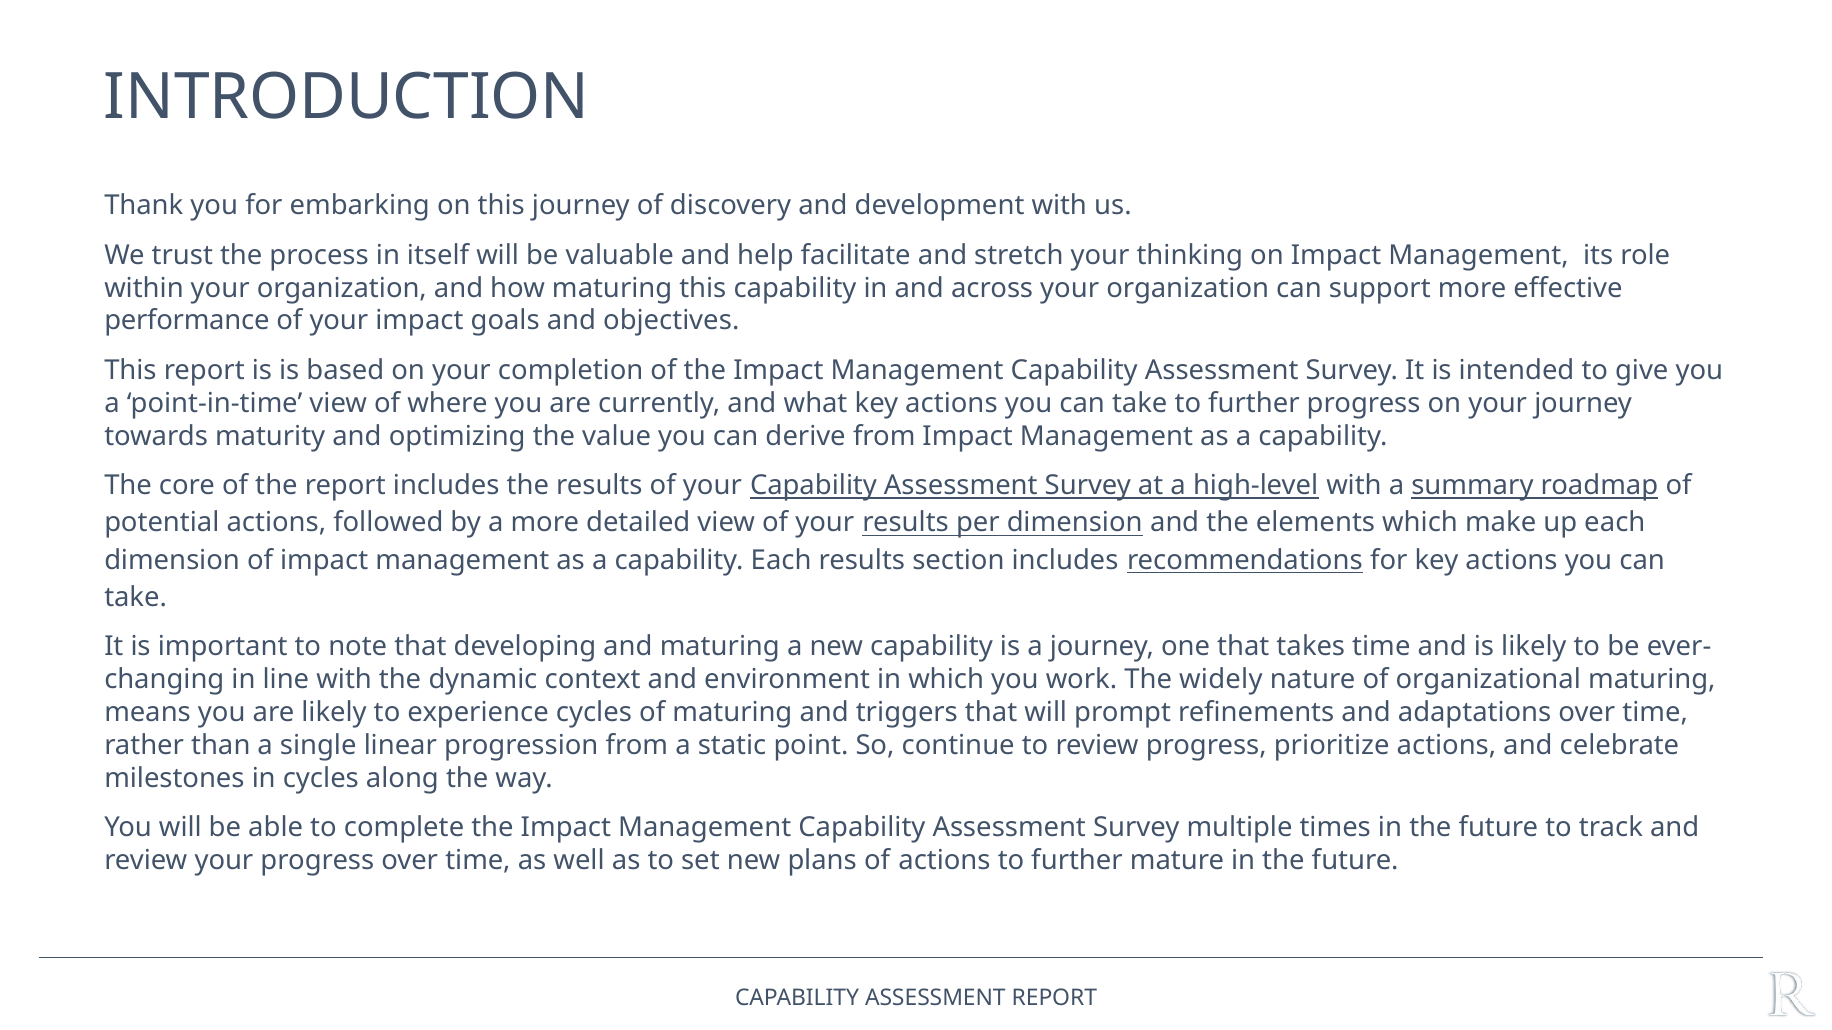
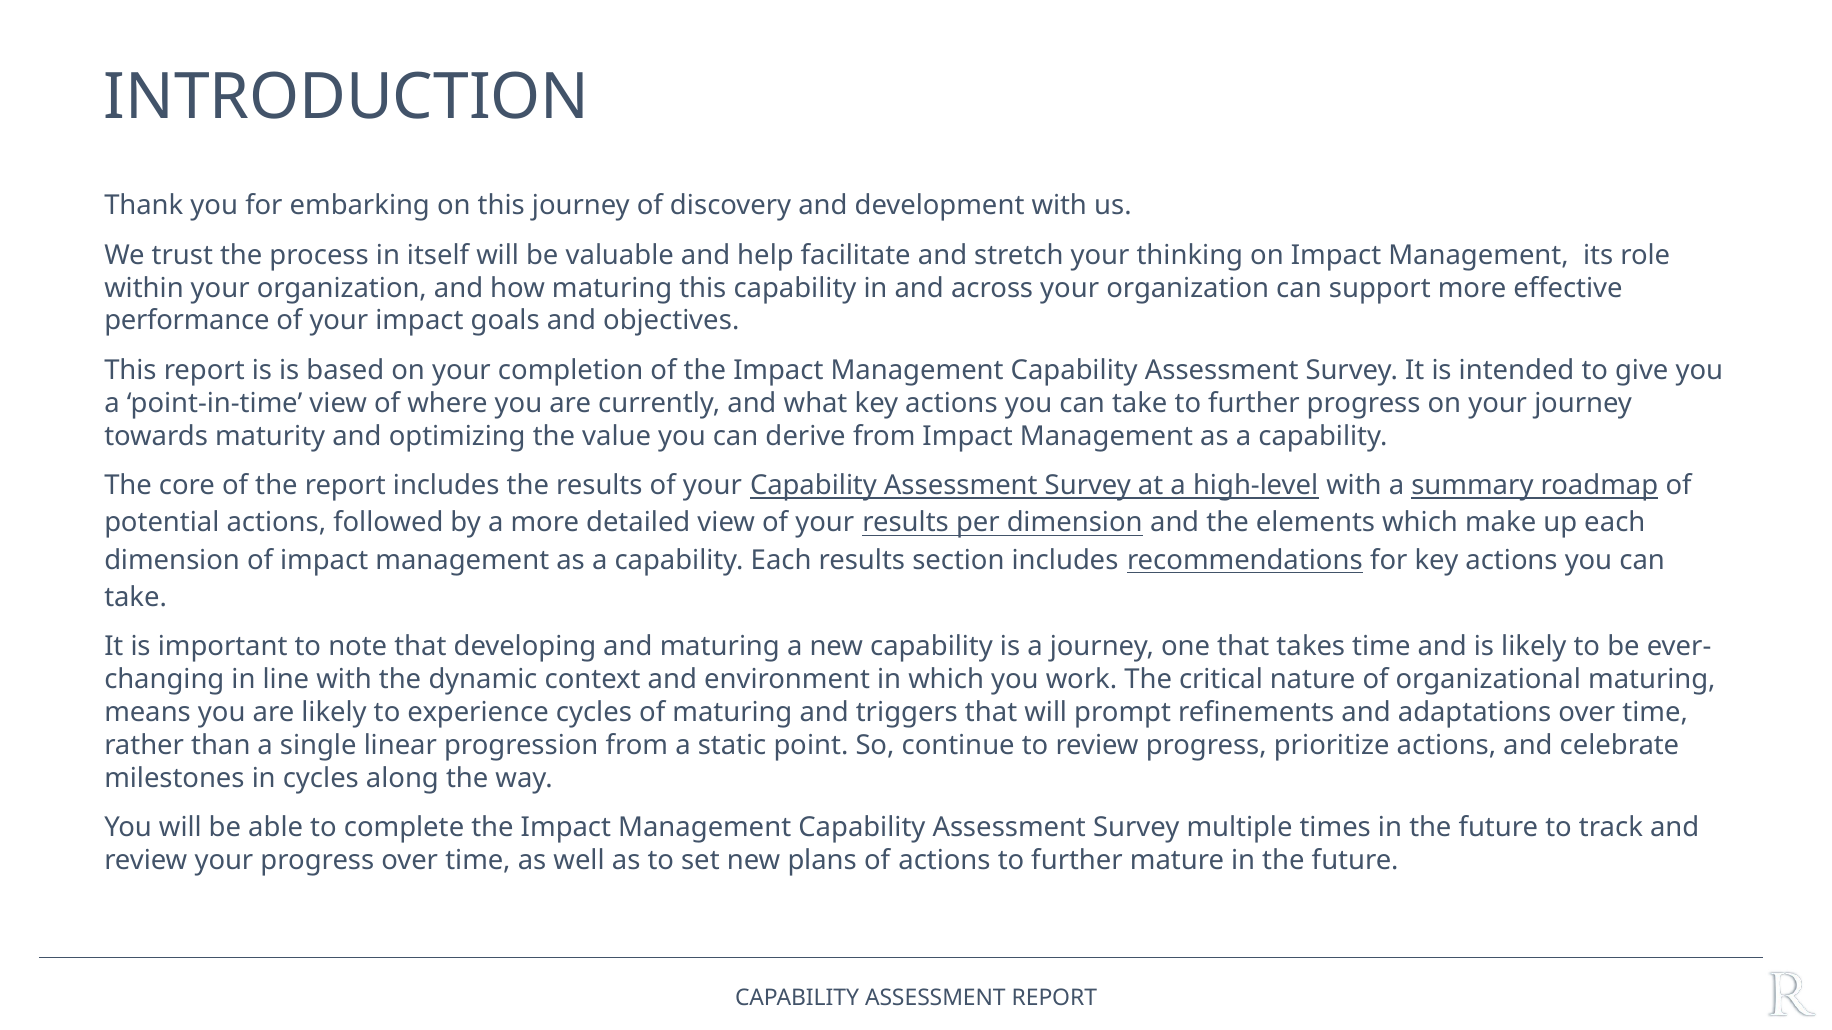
widely: widely -> critical (1221, 680)
